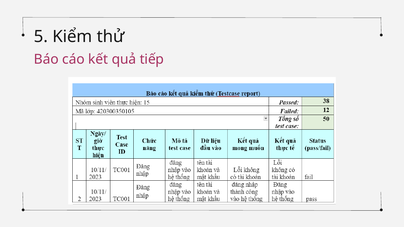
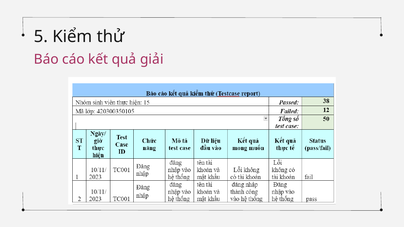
tiếp: tiếp -> giải (152, 60)
